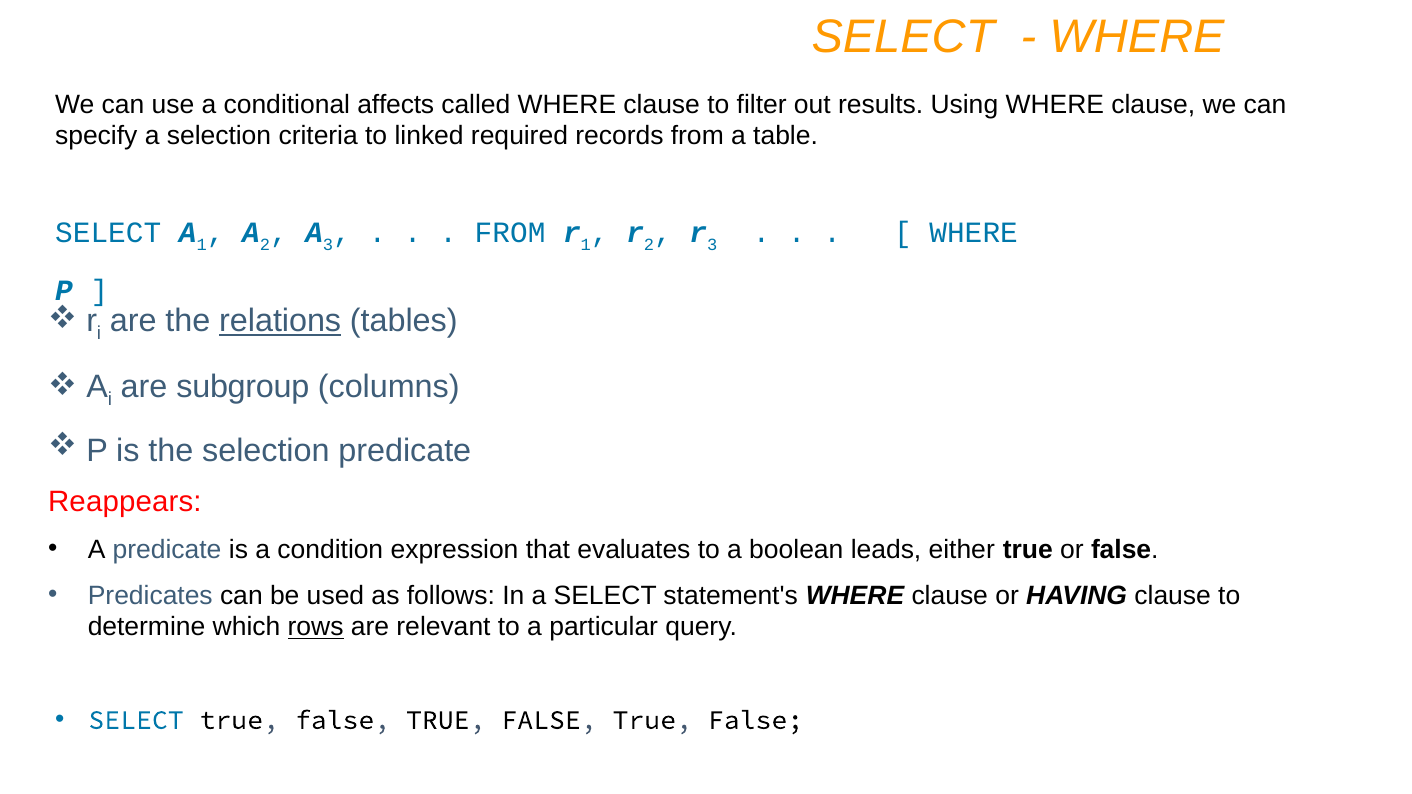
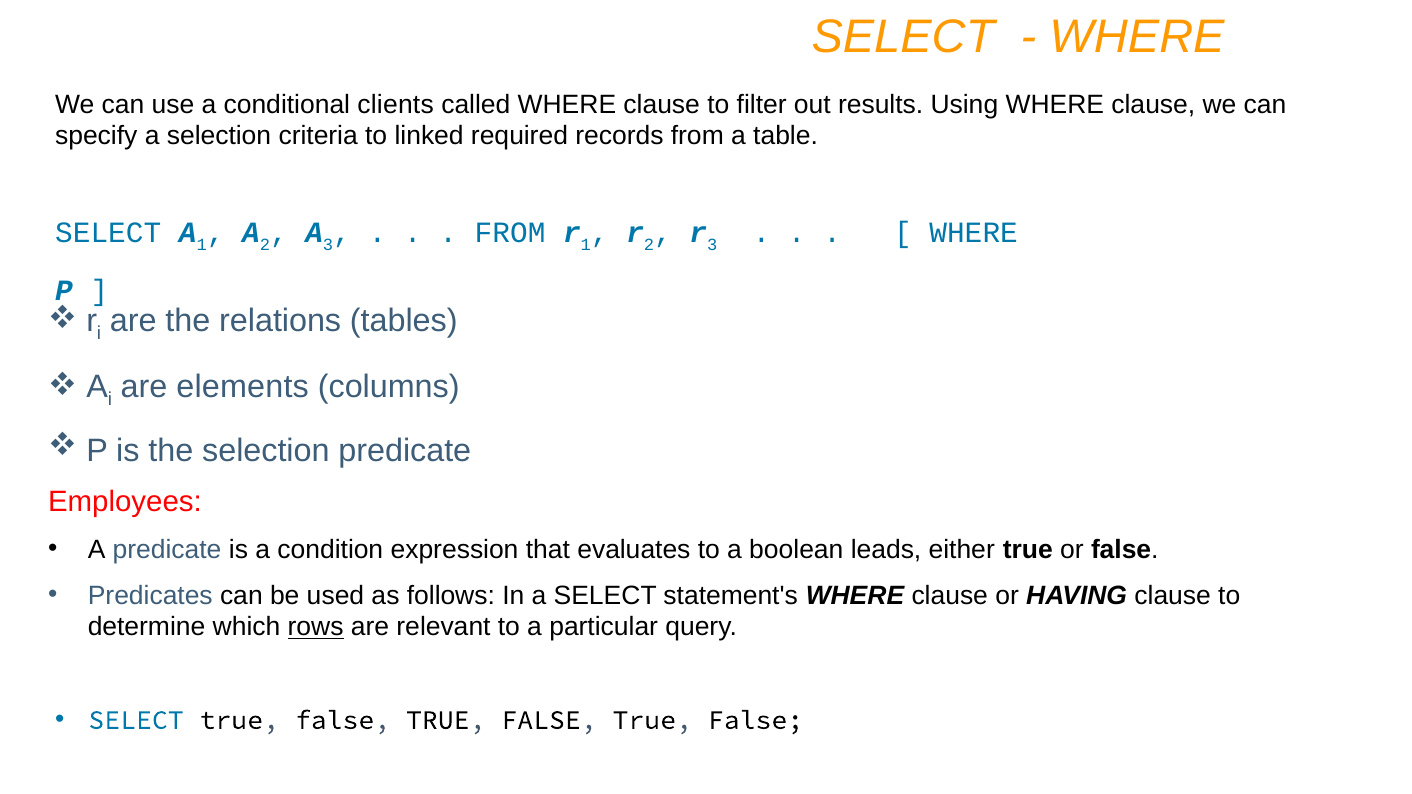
affects: affects -> clients (396, 104)
relations underline: present -> none (280, 321)
subgroup: subgroup -> elements (243, 387)
Reappears: Reappears -> Employees (125, 502)
